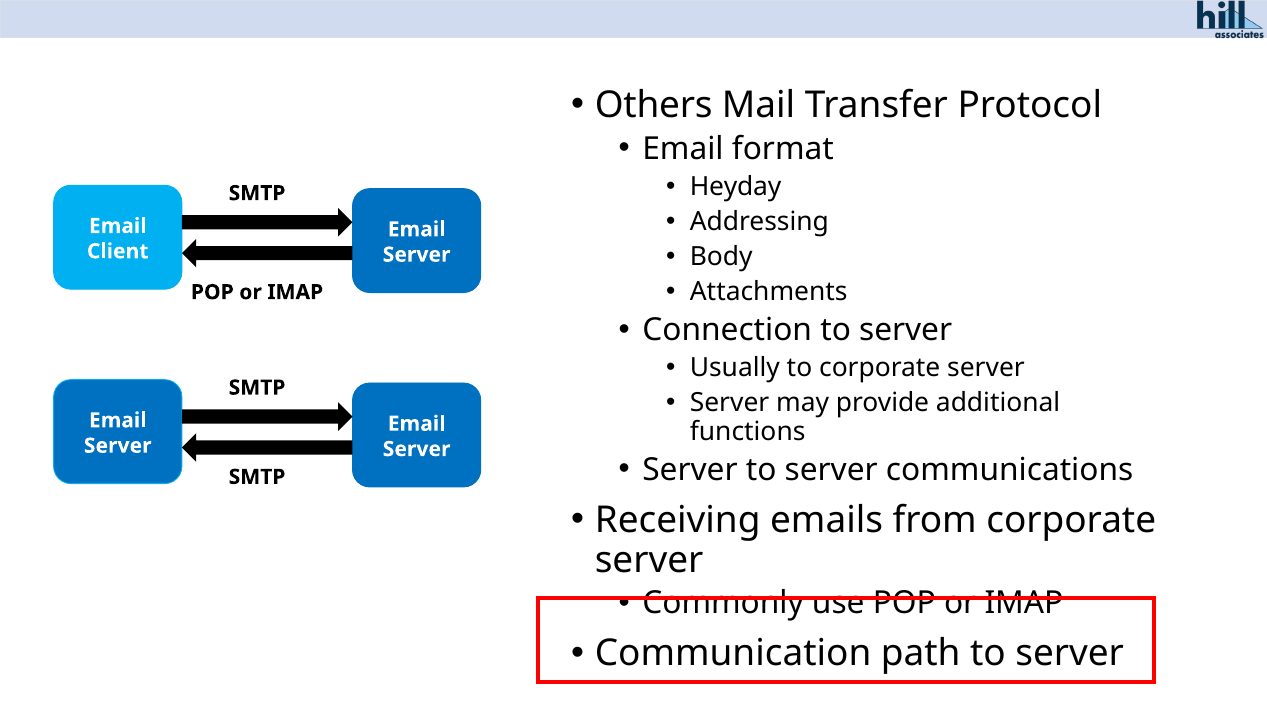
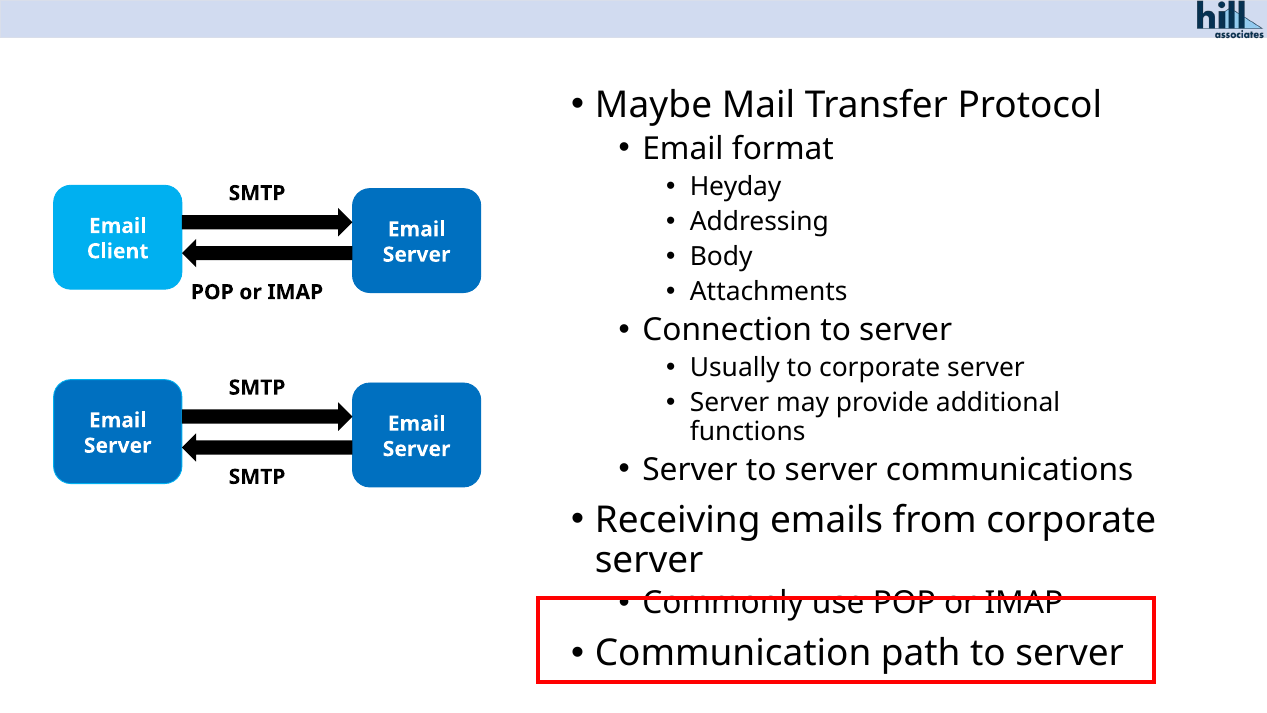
Others: Others -> Maybe (654, 105)
